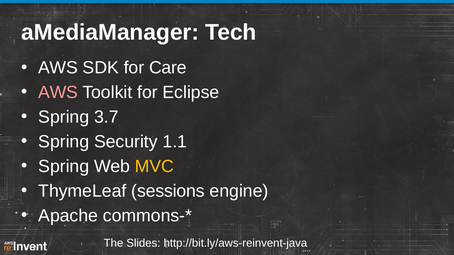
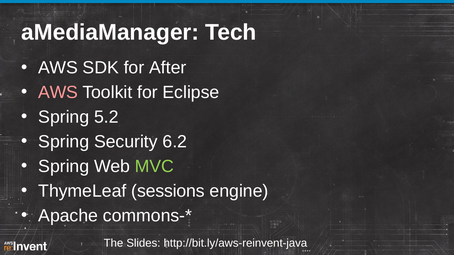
Care: Care -> After (168, 68)
3.7: 3.7 -> 5.2 (106, 117)
1.1: 1.1 -> 6.2 (175, 142)
MVC colour: yellow -> light green (154, 167)
